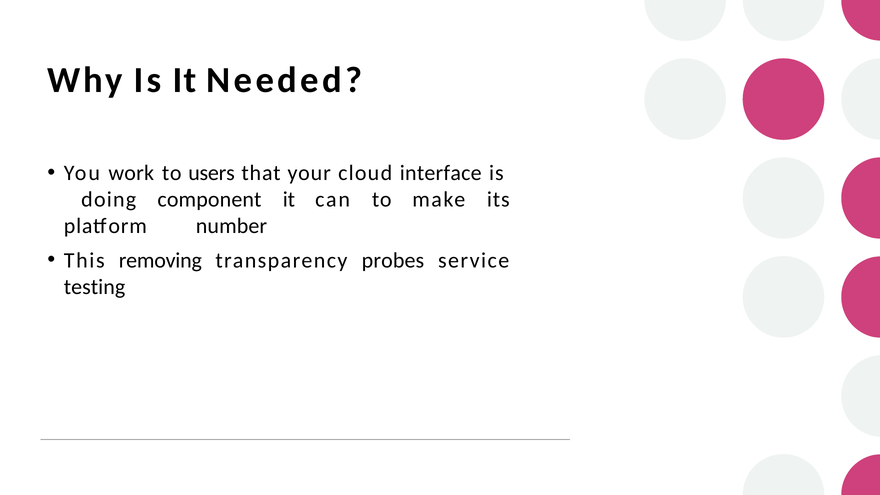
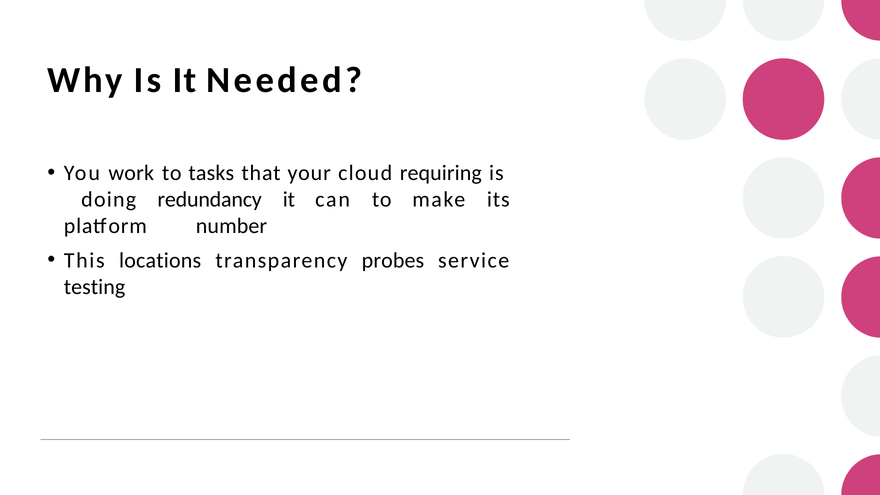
users: users -> tasks (211, 173)
interface: interface -> requiring (441, 173)
component: component -> redundancy (210, 199)
removing: removing -> locations (160, 260)
